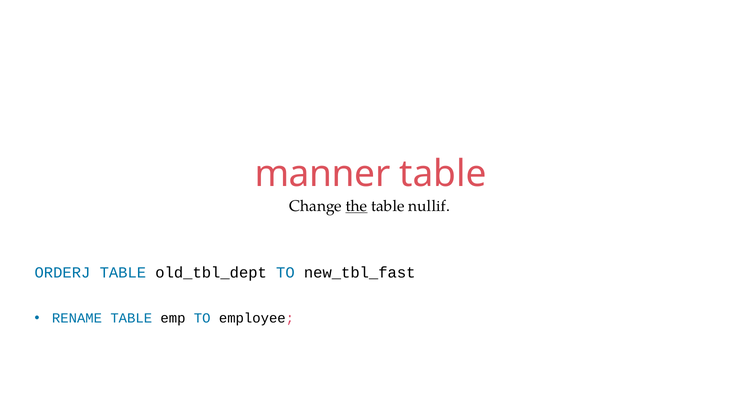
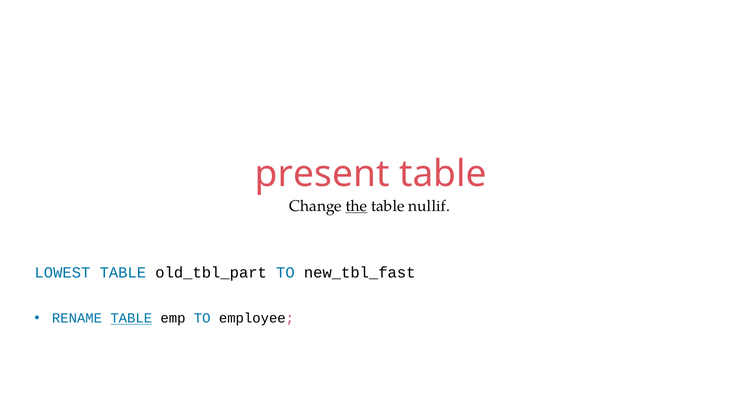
manner: manner -> present (322, 174)
ORDERJ: ORDERJ -> LOWEST (62, 272)
old_tbl_dept: old_tbl_dept -> old_tbl_part (211, 272)
TABLE underline: none -> present (131, 318)
